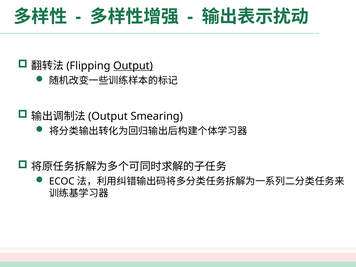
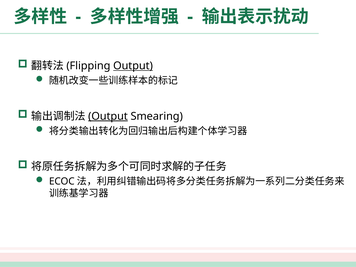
Output underline: none -> present (108, 116)
